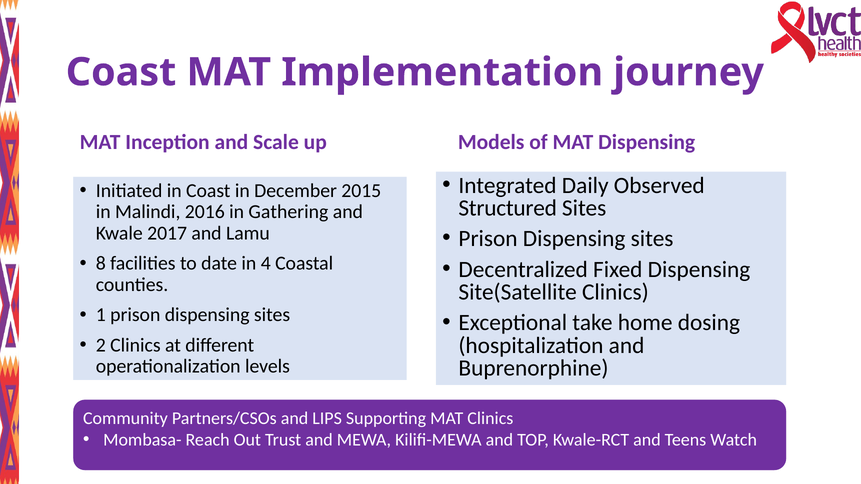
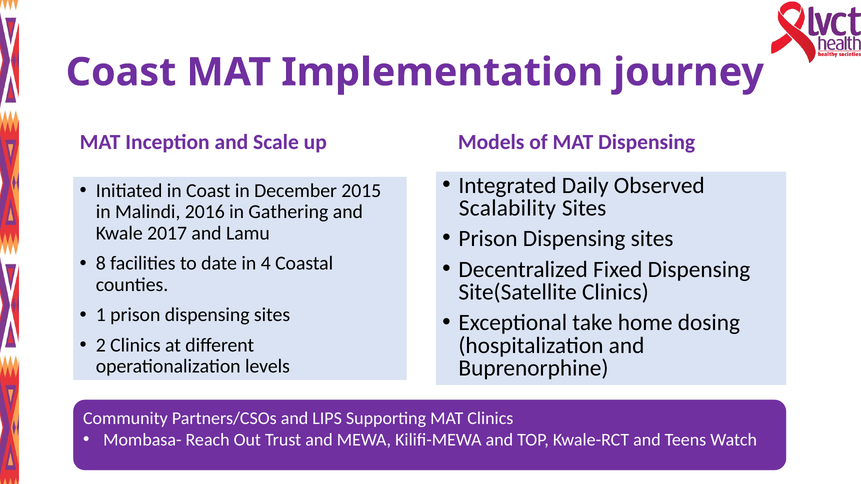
Structured: Structured -> Scalability (507, 208)
